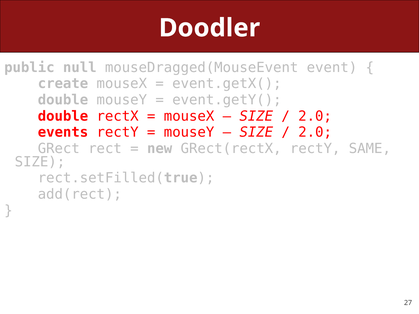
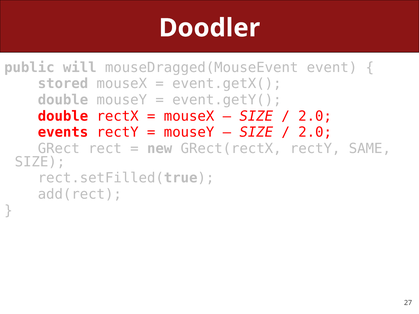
null: null -> will (80, 68)
create: create -> stored (63, 84)
